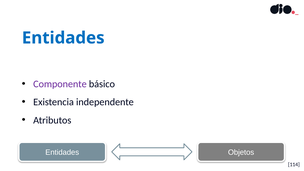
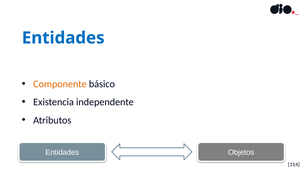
Componente colour: purple -> orange (60, 84)
